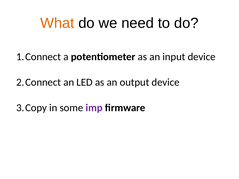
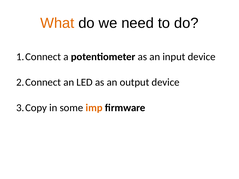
imp colour: purple -> orange (94, 108)
